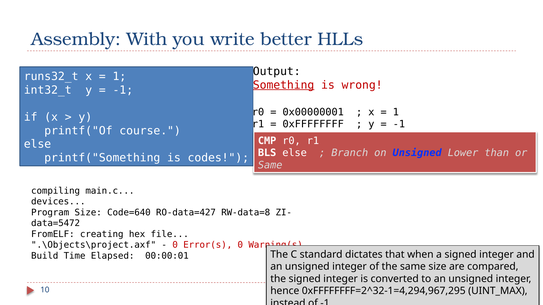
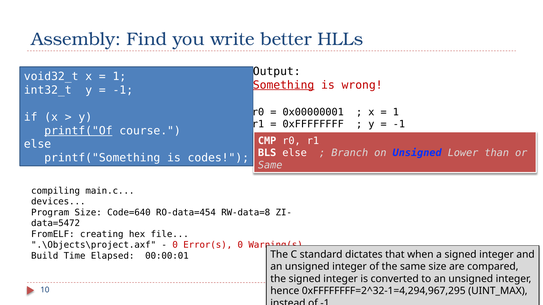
With: With -> Find (147, 39)
runs32_t: runs32_t -> void32_t (51, 77)
printf("Of underline: none -> present (78, 131)
RO-data=427: RO-data=427 -> RO-data=454 (186, 213)
